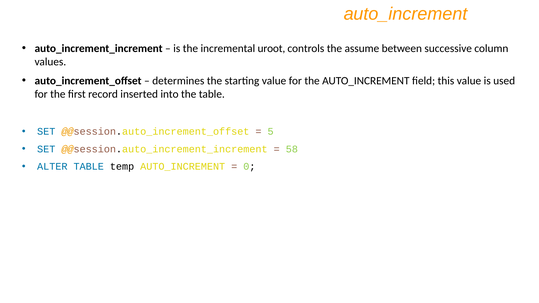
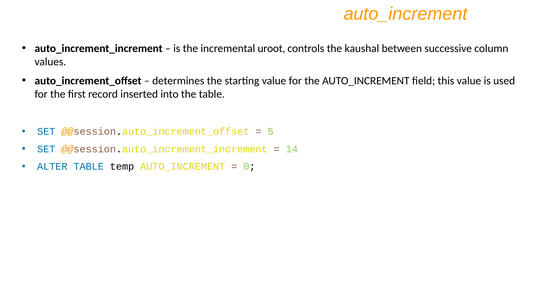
assume: assume -> kaushal (362, 48)
58: 58 -> 14 (292, 149)
